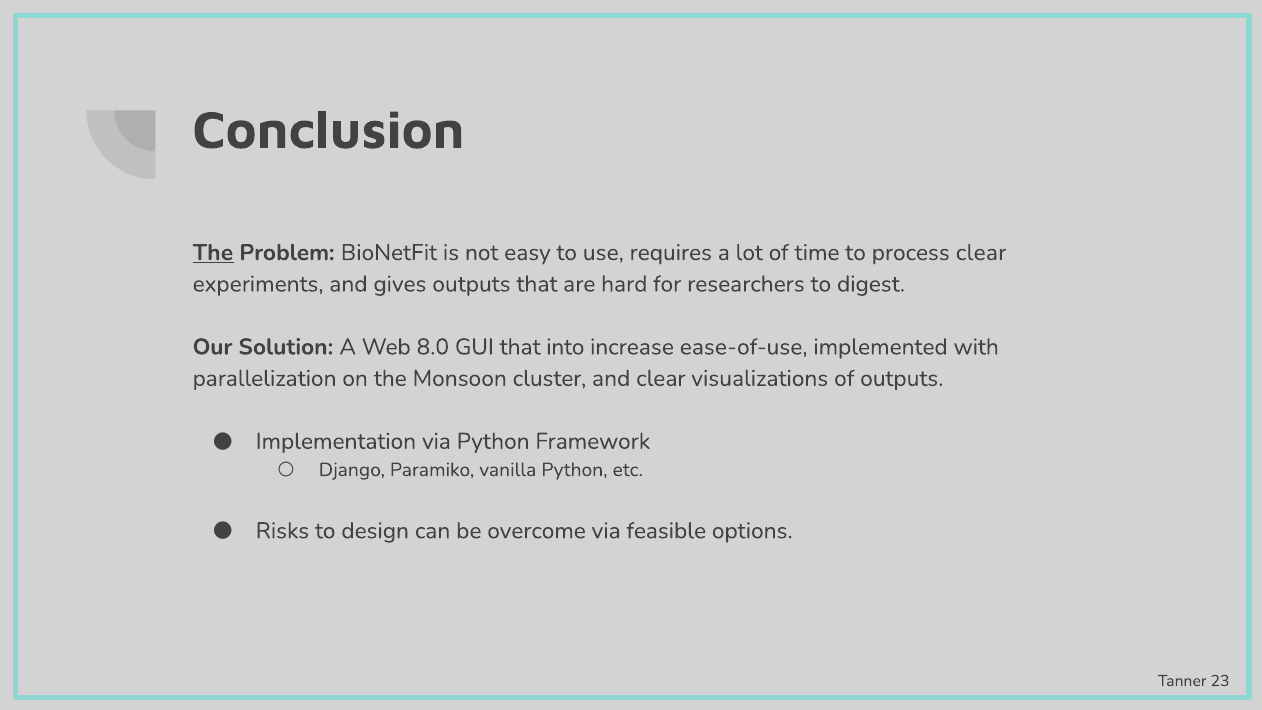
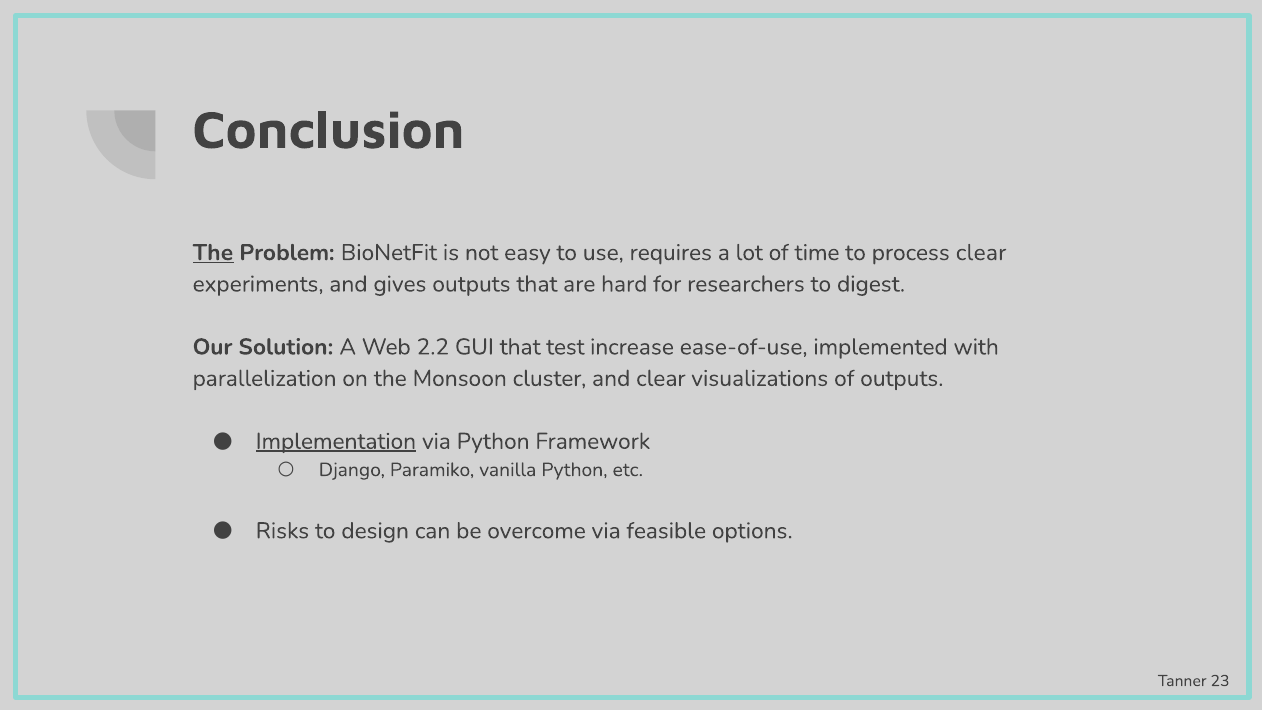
8.0: 8.0 -> 2.2 (433, 347)
into: into -> test (565, 347)
Implementation underline: none -> present (336, 441)
